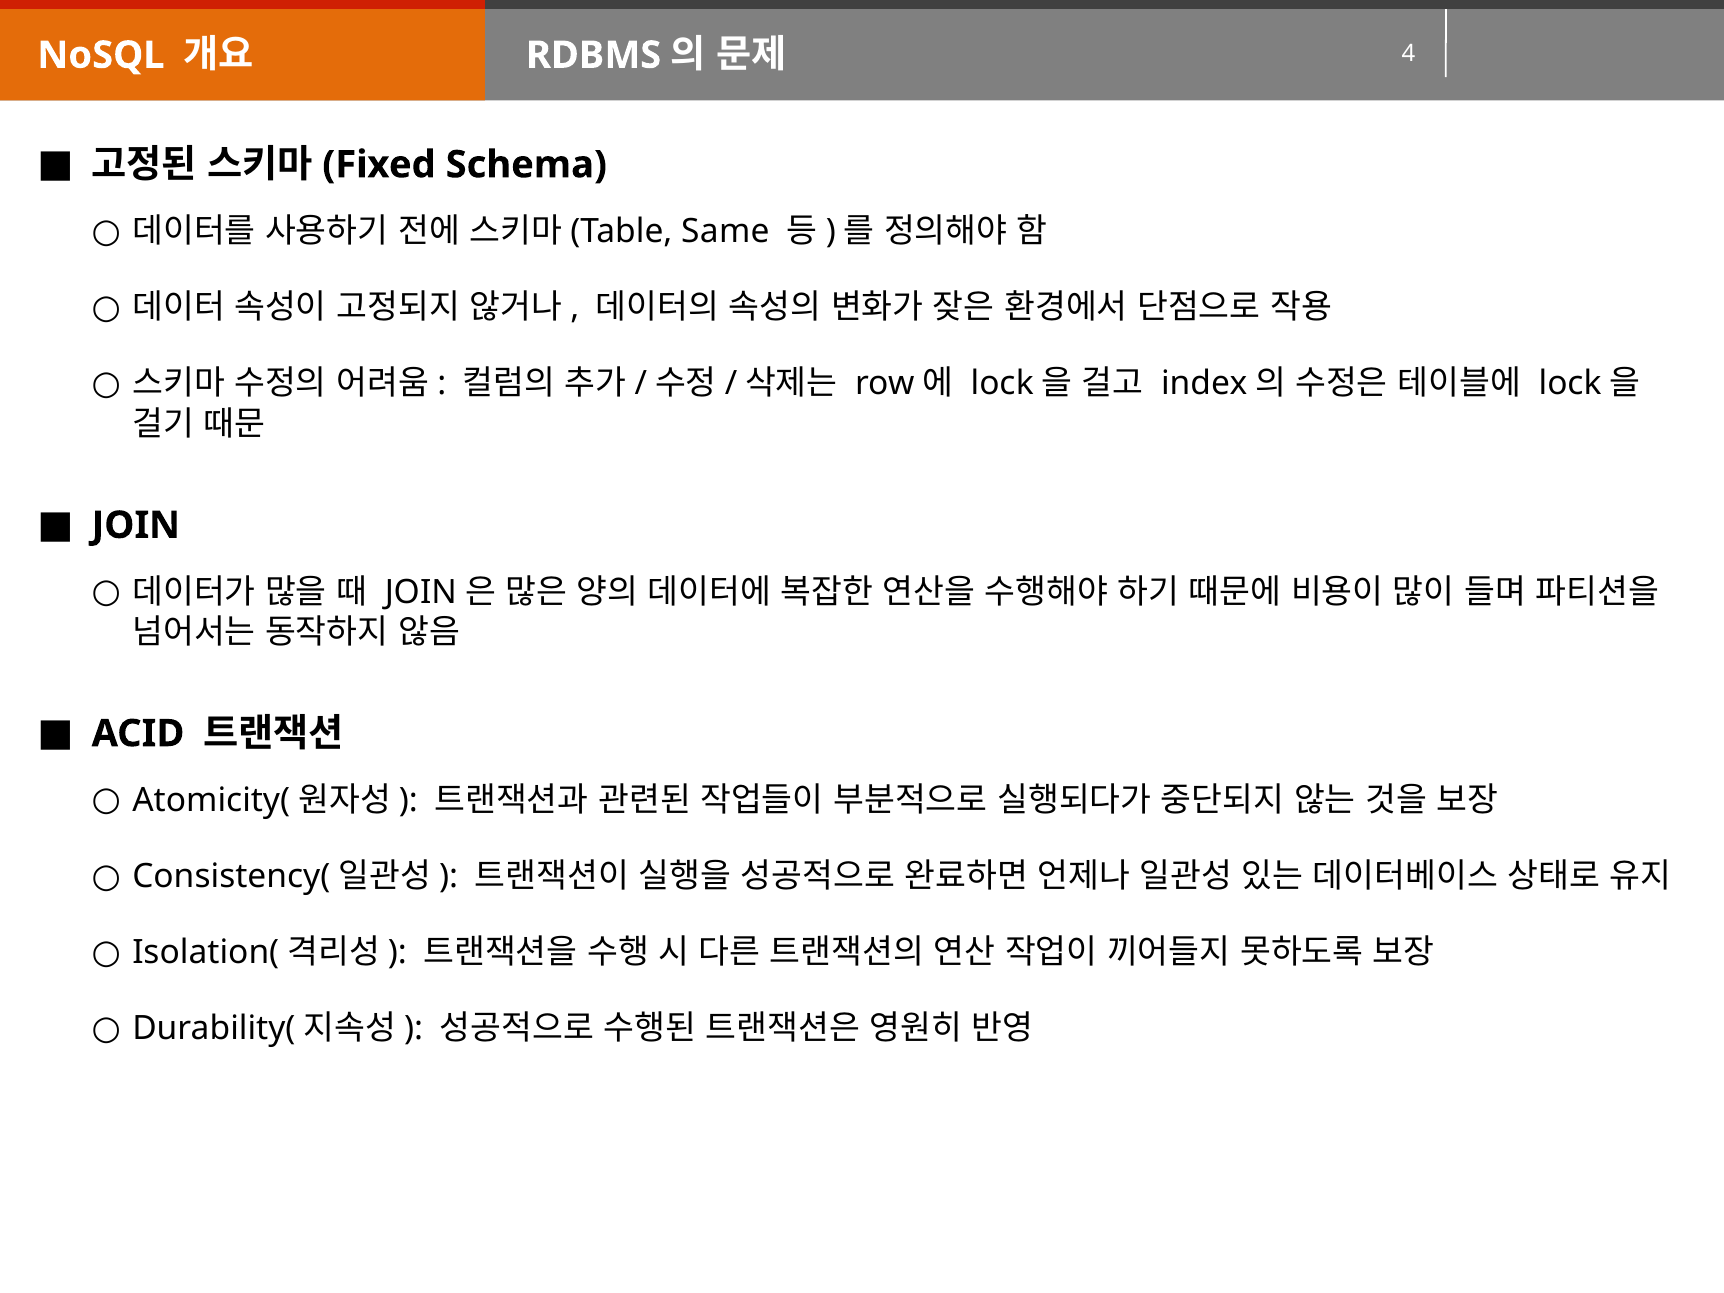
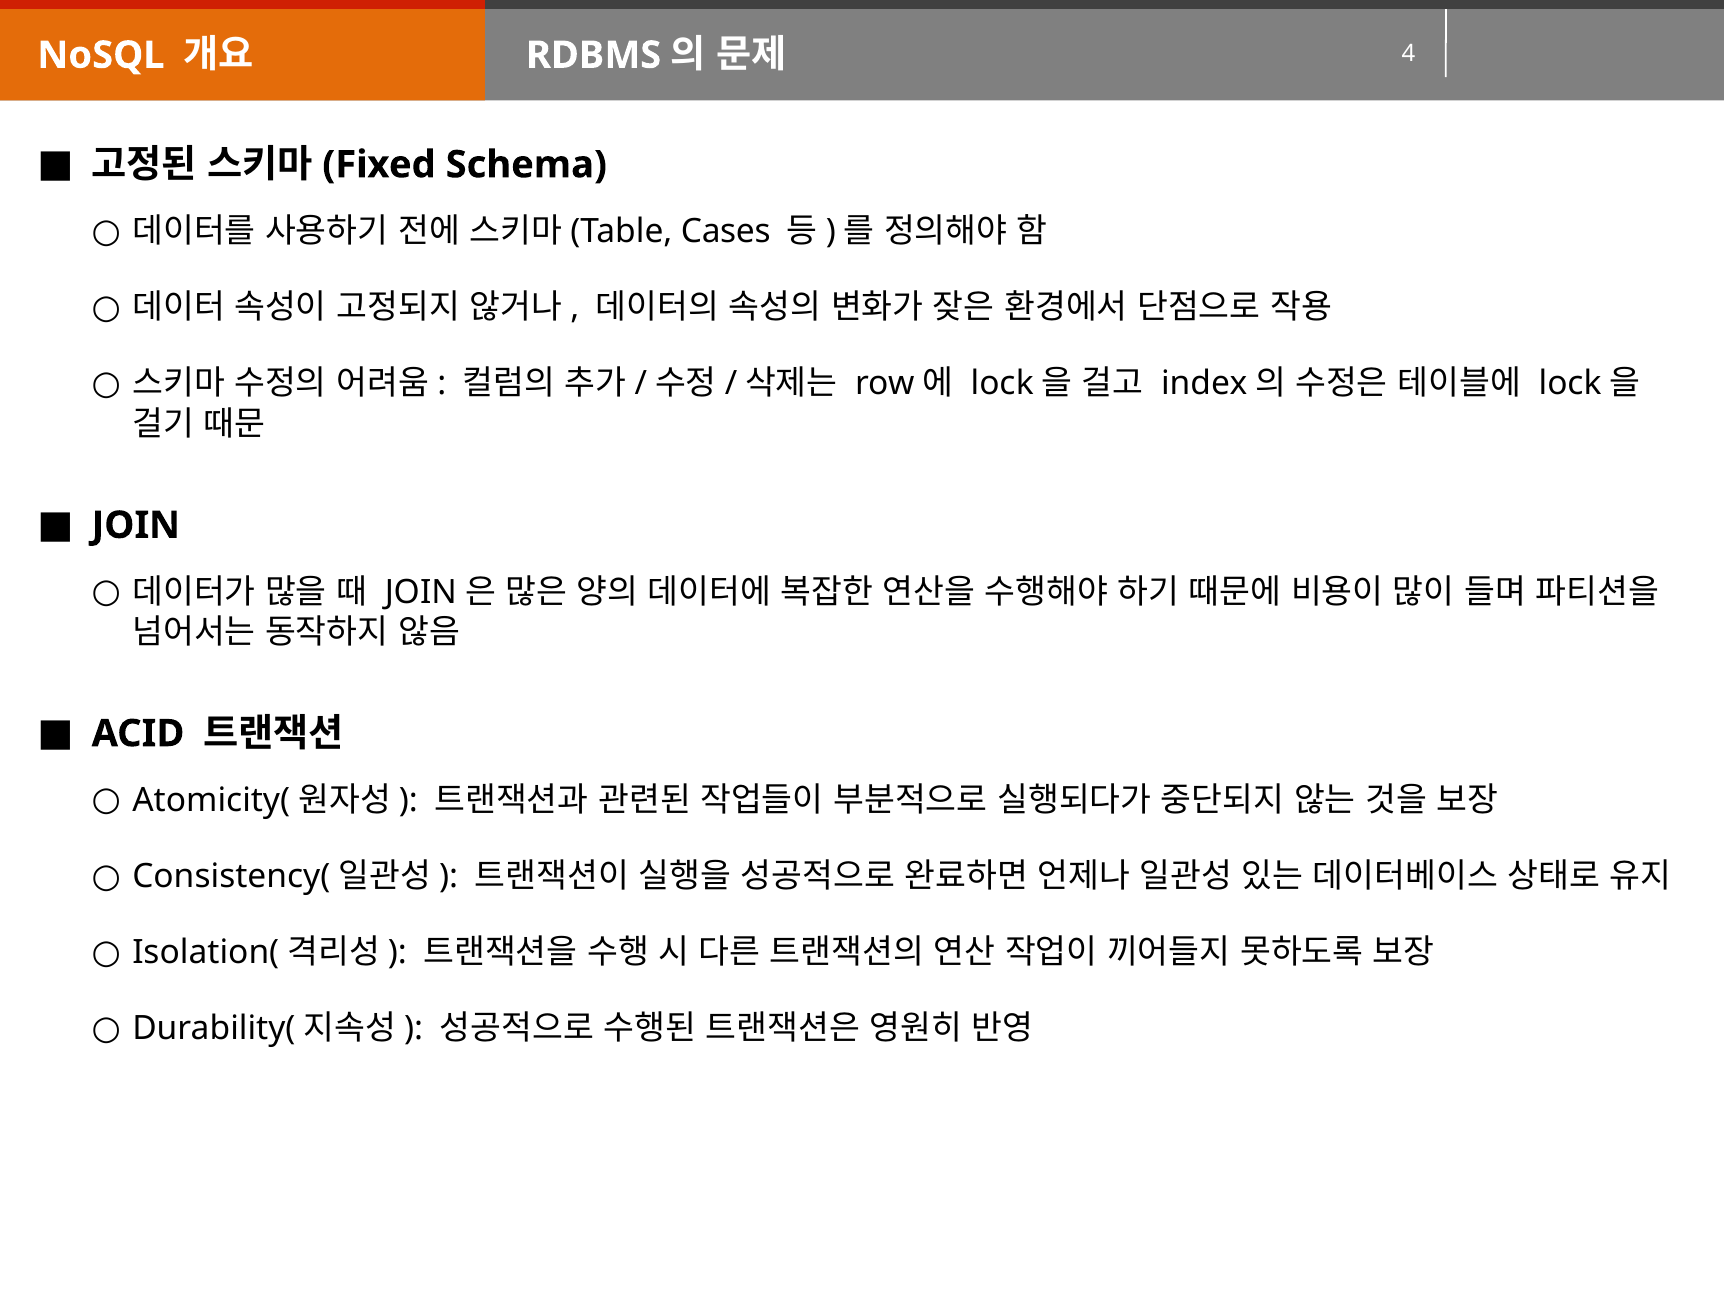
Same: Same -> Cases (726, 231)
